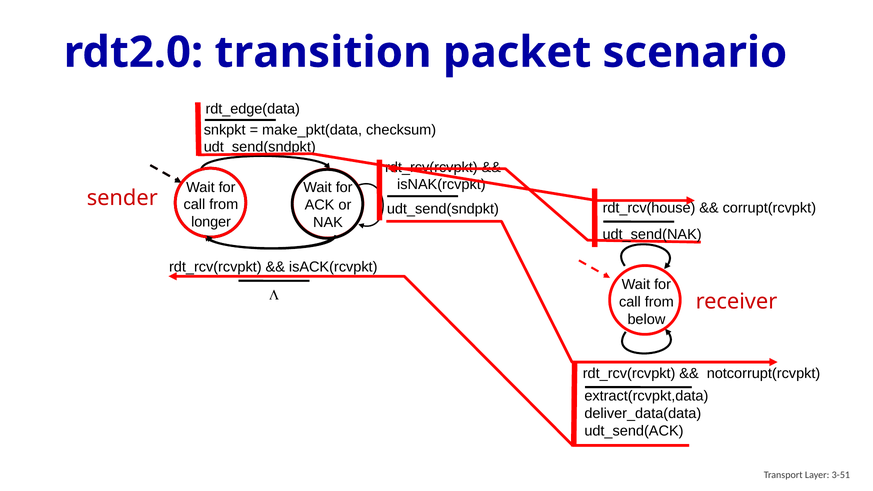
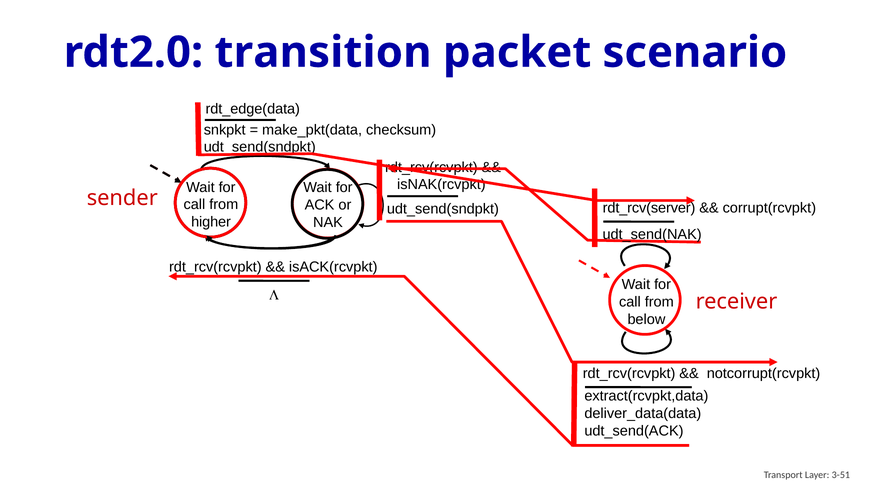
rdt_rcv(house: rdt_rcv(house -> rdt_rcv(server (649, 208)
longer: longer -> higher (211, 222)
